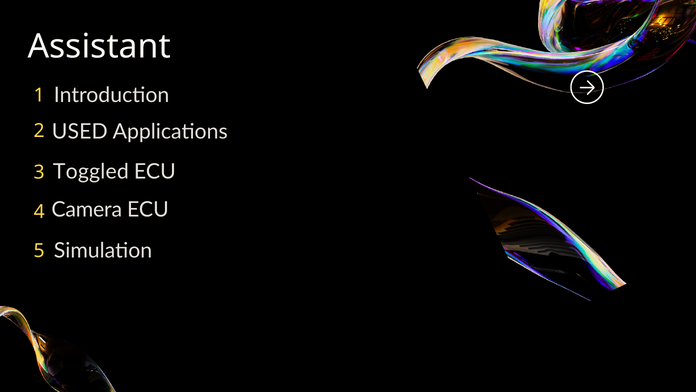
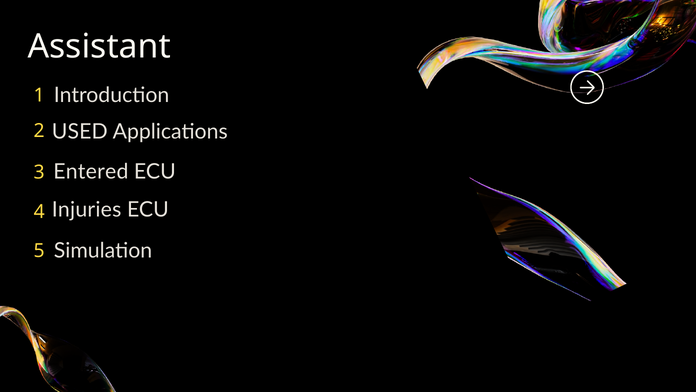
Toggled: Toggled -> Entered (91, 171)
Camera: Camera -> Injuries (87, 209)
